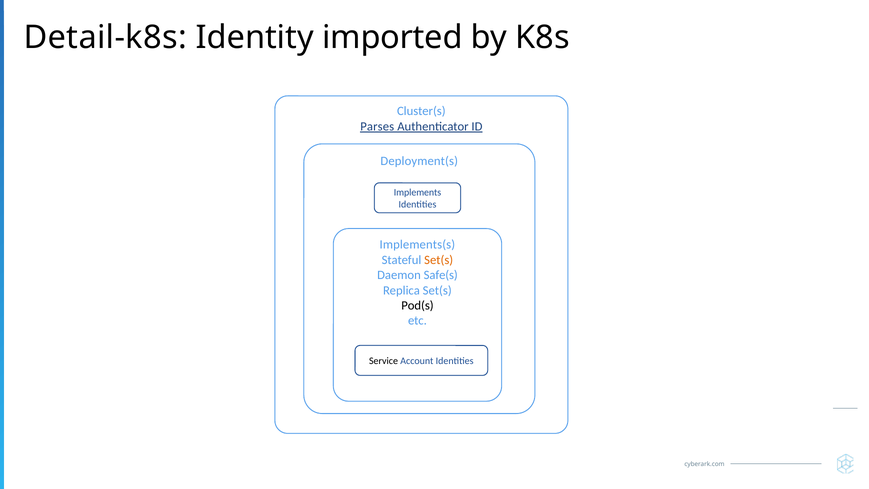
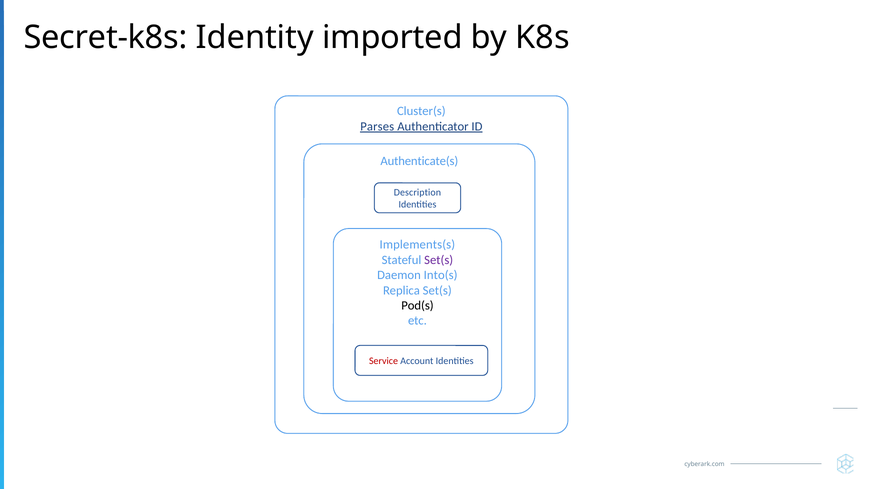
Detail-k8s: Detail-k8s -> Secret-k8s (105, 37)
Deployment(s: Deployment(s -> Authenticate(s (419, 161)
Implements: Implements -> Description (417, 192)
Set(s colour: orange -> purple (439, 260)
Safe(s: Safe(s -> Into(s (441, 275)
Service colour: black -> red (384, 361)
